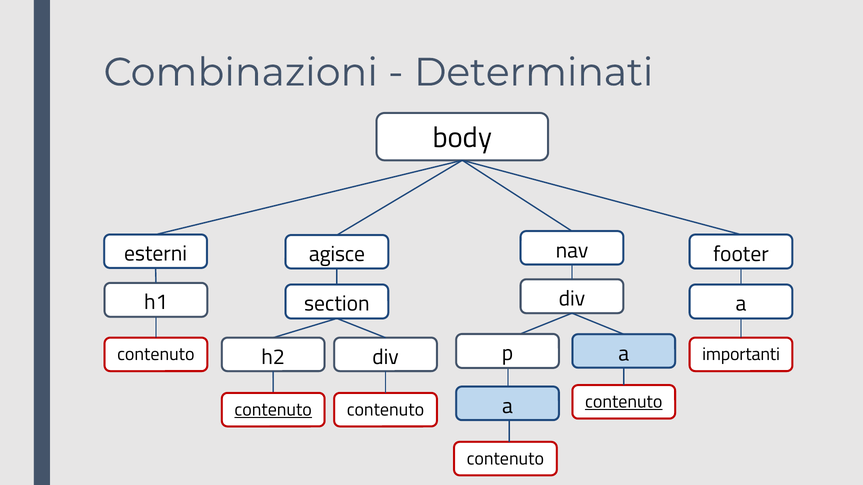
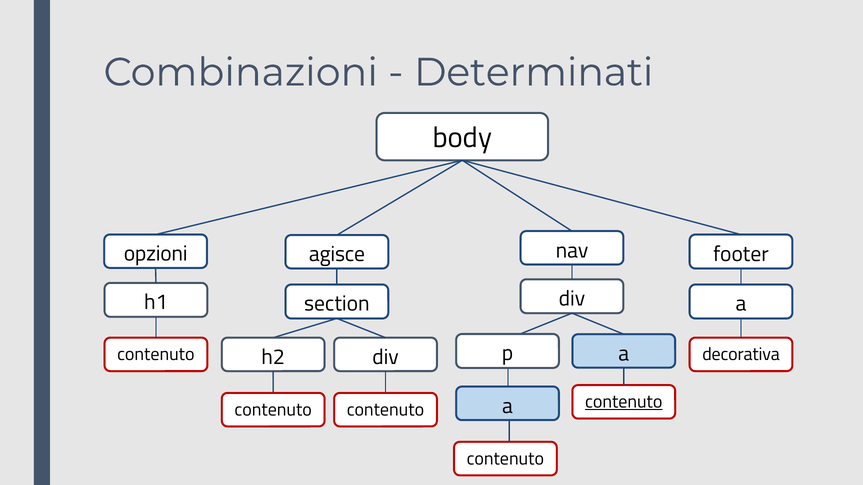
esterni: esterni -> opzioni (156, 254)
importanti: importanti -> decorativa (741, 355)
contenuto underline: present -> none (273, 410)
